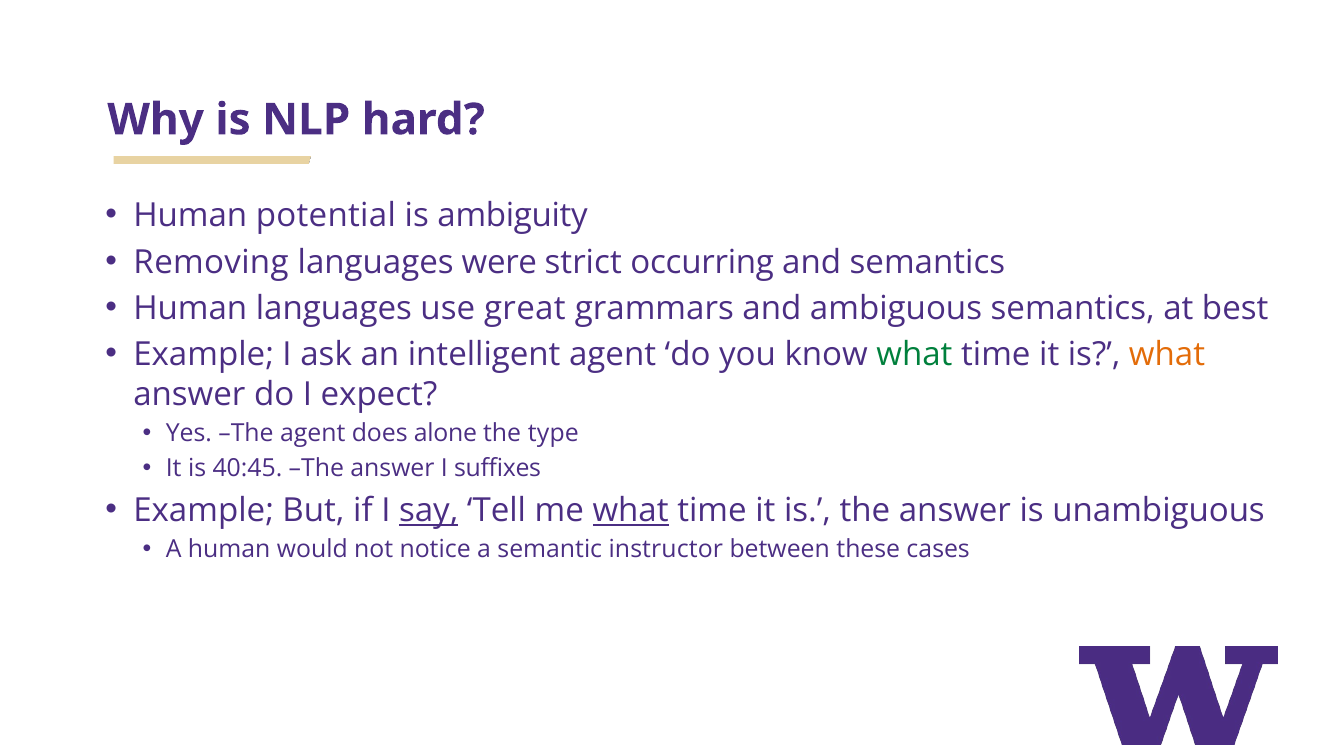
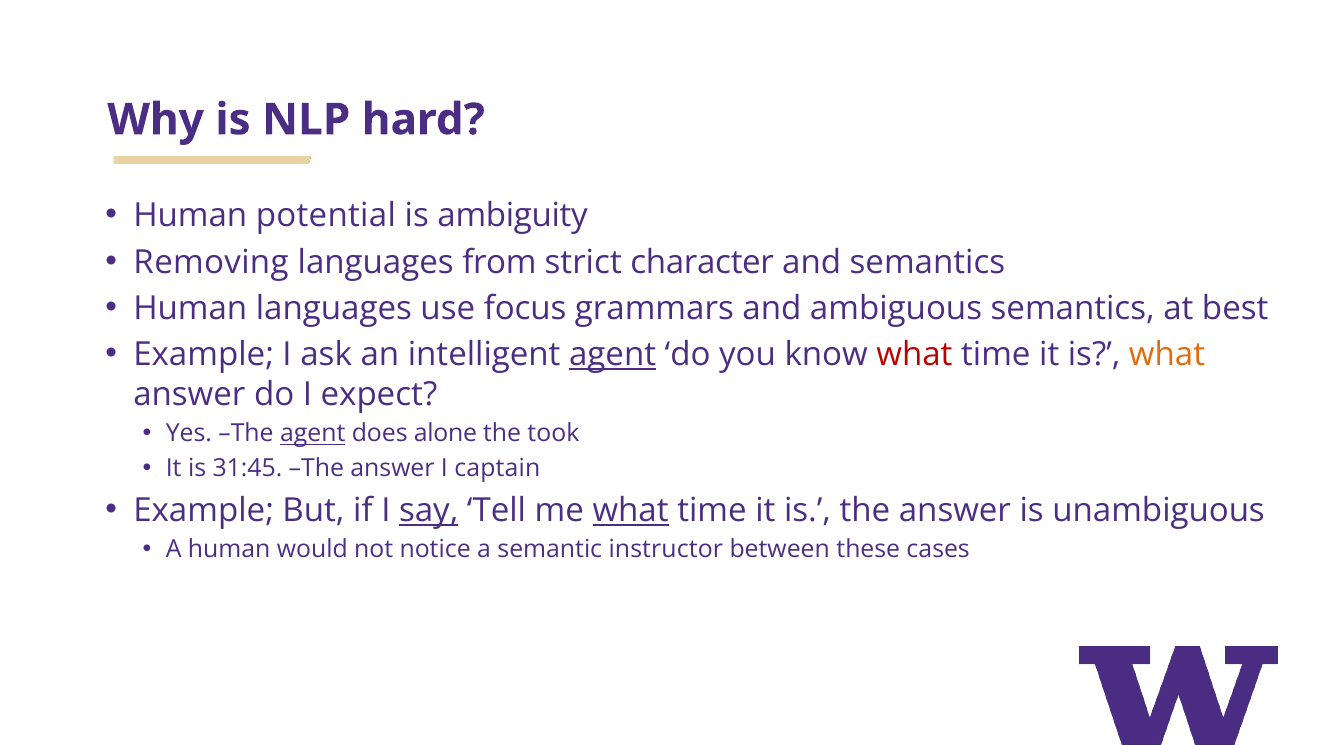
were: were -> from (499, 262)
occurring: occurring -> character (702, 262)
great: great -> focus (525, 309)
agent underline: none -> present (613, 355)
what colour: green -> red (914, 355)
agent underline: none -> present (313, 434)
type: type -> took (553, 434)
40:45: 40:45 -> 31:45 (247, 469)
suffixes: suffixes -> captain (497, 469)
